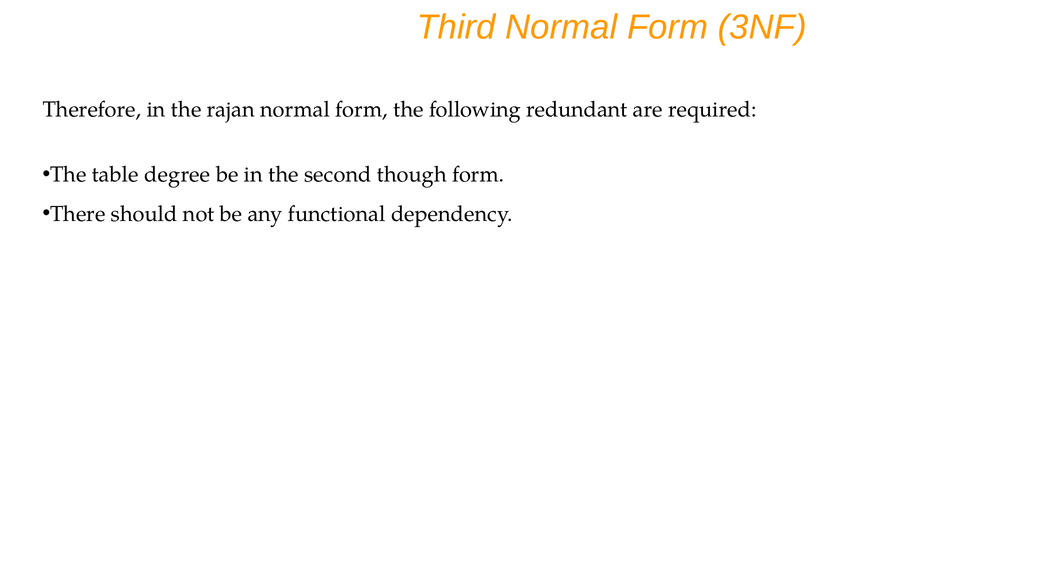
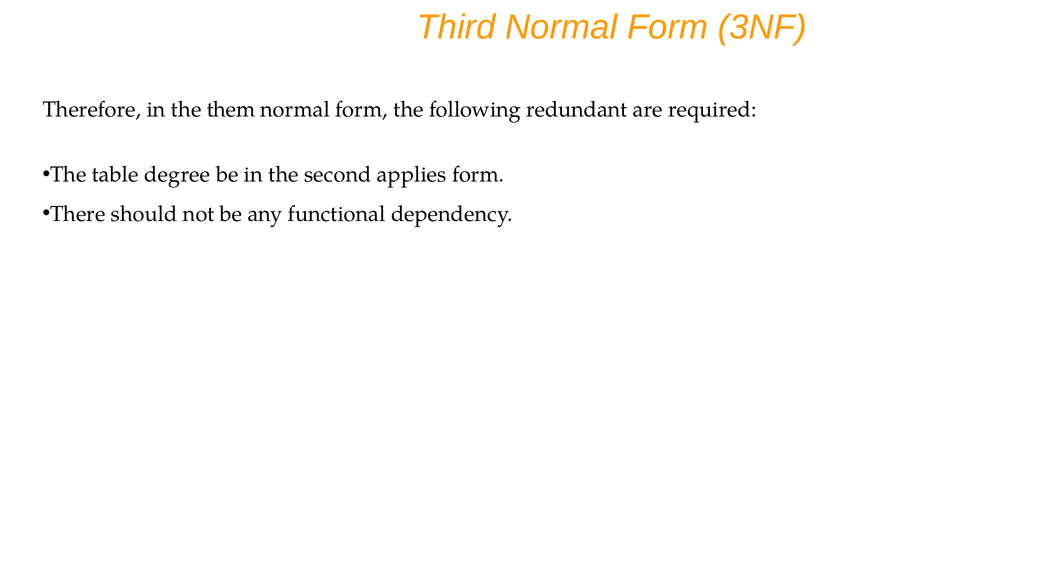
rajan: rajan -> them (231, 110)
though: though -> applies (412, 175)
